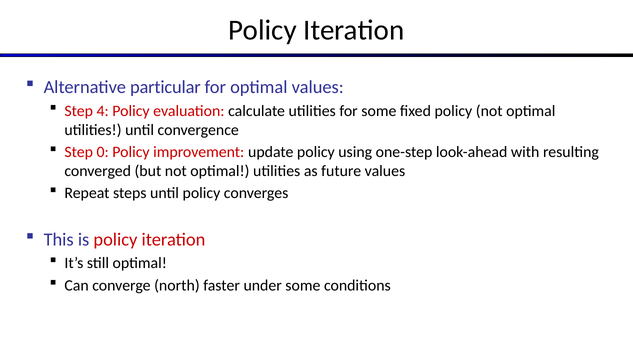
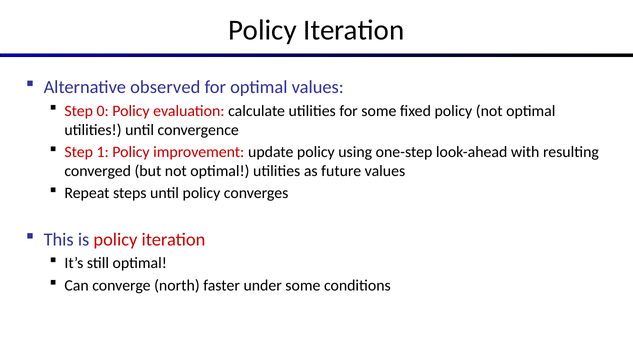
particular: particular -> observed (165, 87)
4: 4 -> 0 (103, 111)
0: 0 -> 1 (103, 152)
